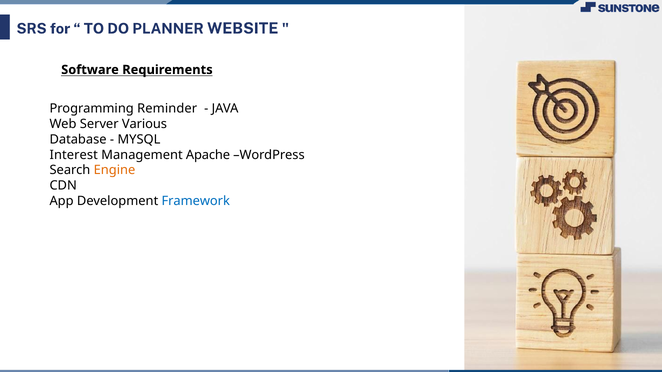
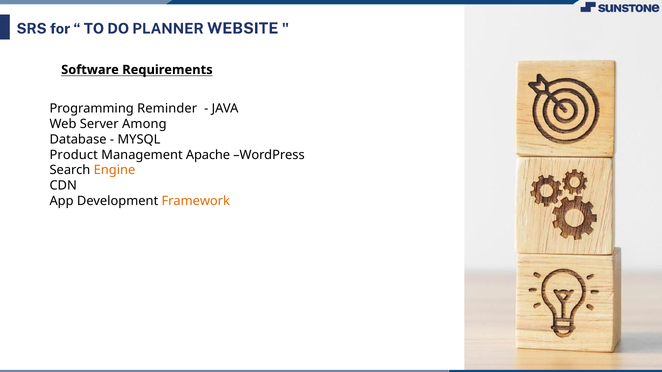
Various: Various -> Among (144, 124)
Interest: Interest -> Product (74, 155)
Framework colour: blue -> orange (196, 201)
